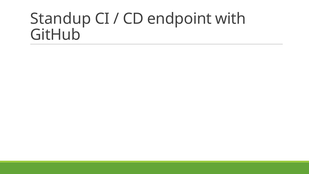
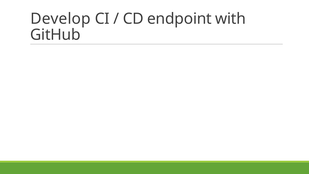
Standup: Standup -> Develop (61, 19)
